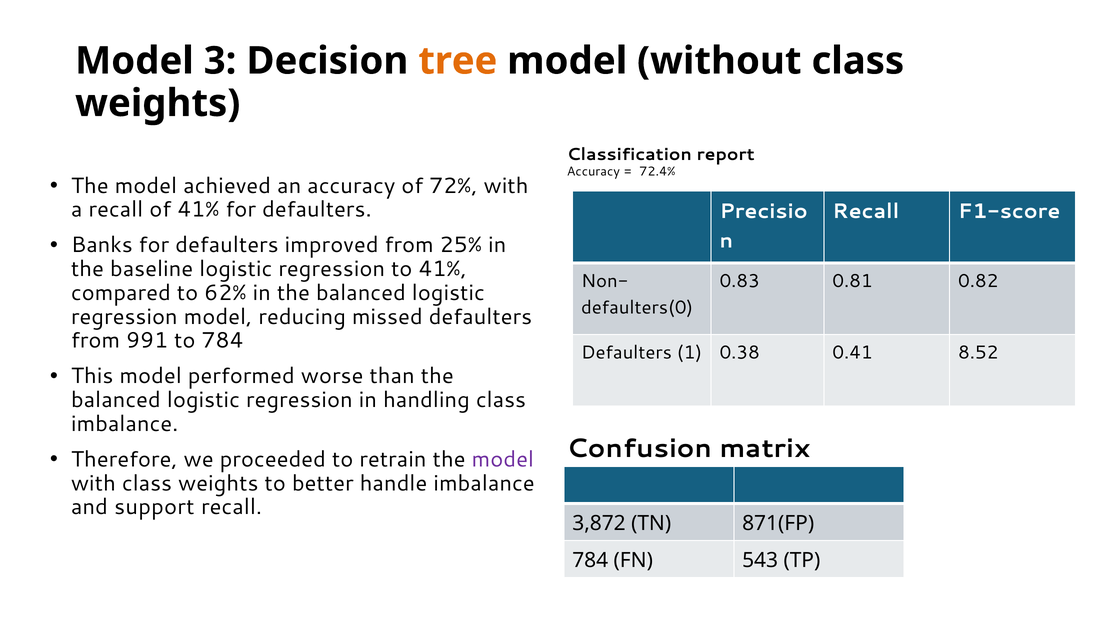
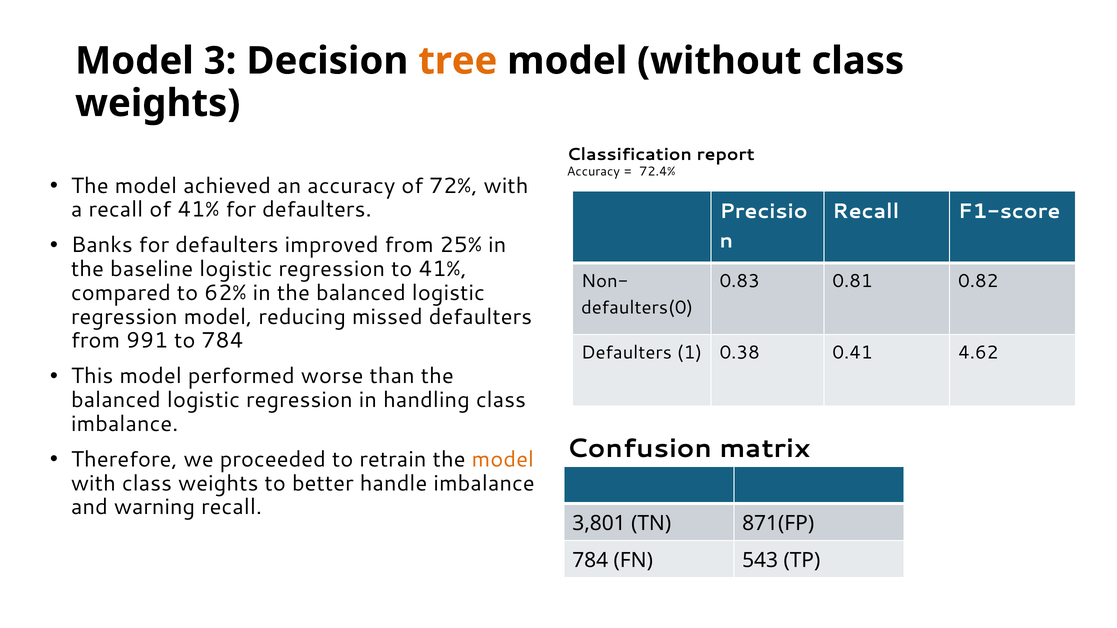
8.52: 8.52 -> 4.62 (978, 353)
model colour: purple -> orange (503, 460)
support: support -> warning (155, 507)
3,872: 3,872 -> 3,801 (599, 523)
